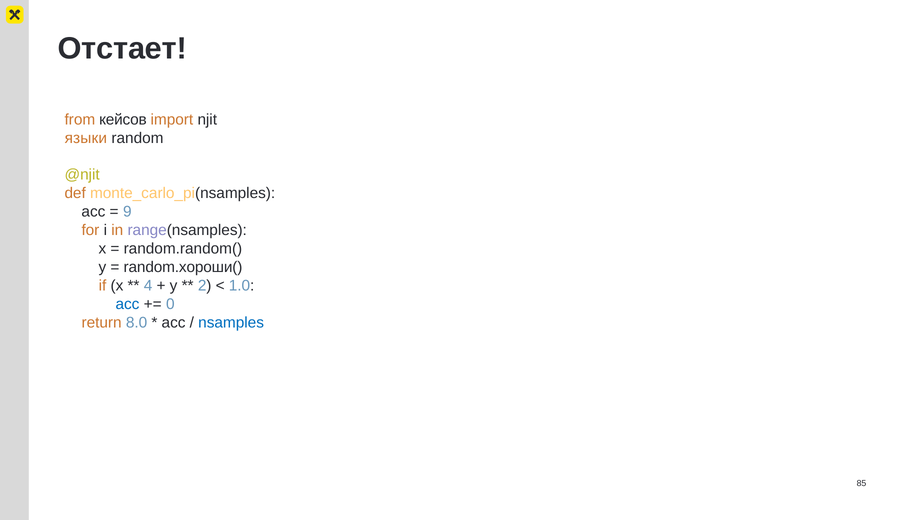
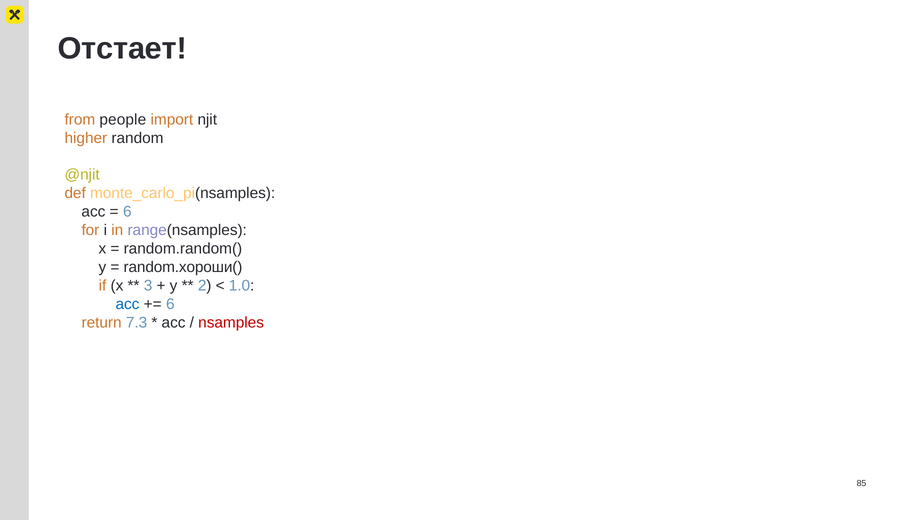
кейсов: кейсов -> people (123, 119)
языки: языки -> higher (86, 138)
9: 9 -> 6 (127, 212)
4: 4 -> 3 (148, 286)
0: 0 -> 6 (170, 304)
8.0: 8.0 -> 7.3 (137, 323)
nsamples colour: blue -> red (231, 323)
